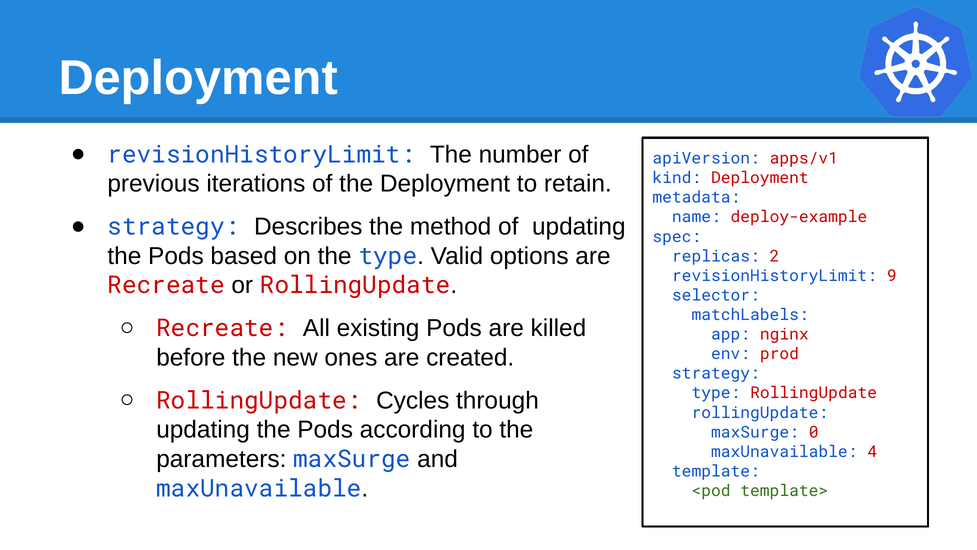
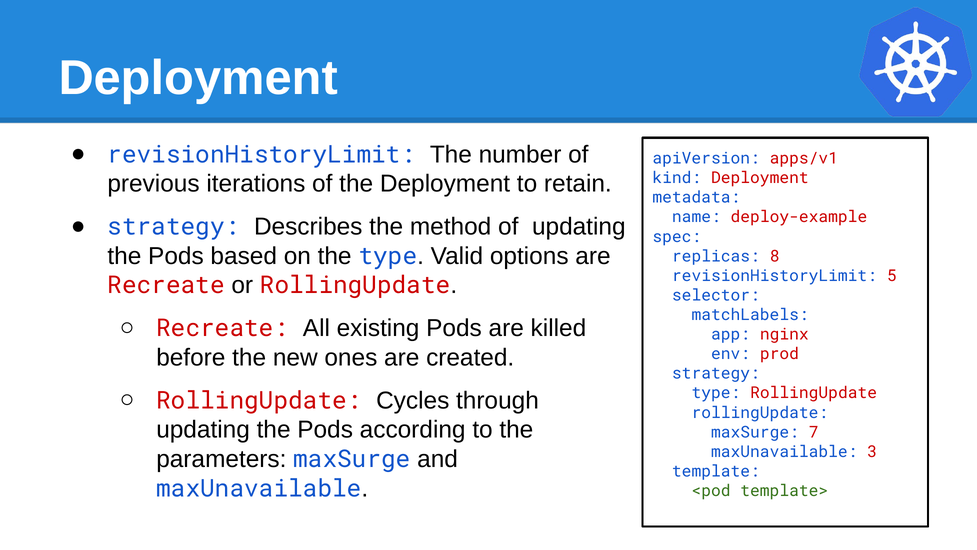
2: 2 -> 8 (775, 256)
9: 9 -> 5 (892, 276)
0: 0 -> 7 (814, 432)
4: 4 -> 3 (872, 451)
